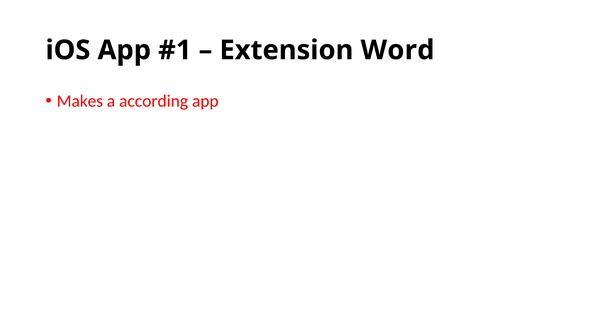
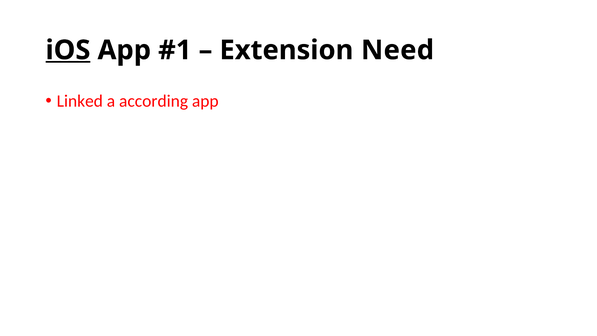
iOS underline: none -> present (68, 50)
Word: Word -> Need (398, 50)
Makes: Makes -> Linked (80, 101)
